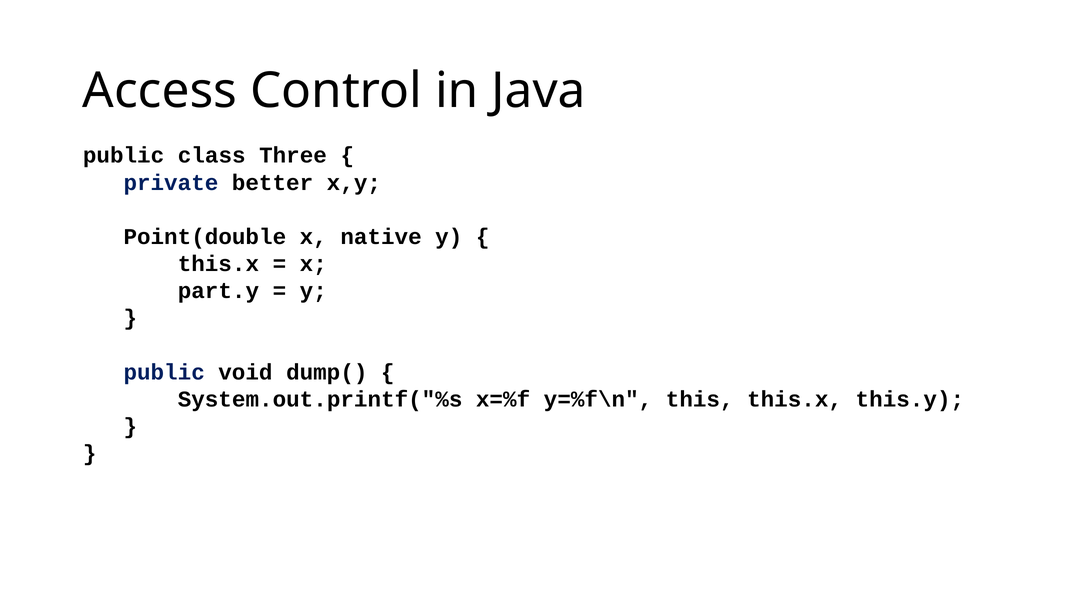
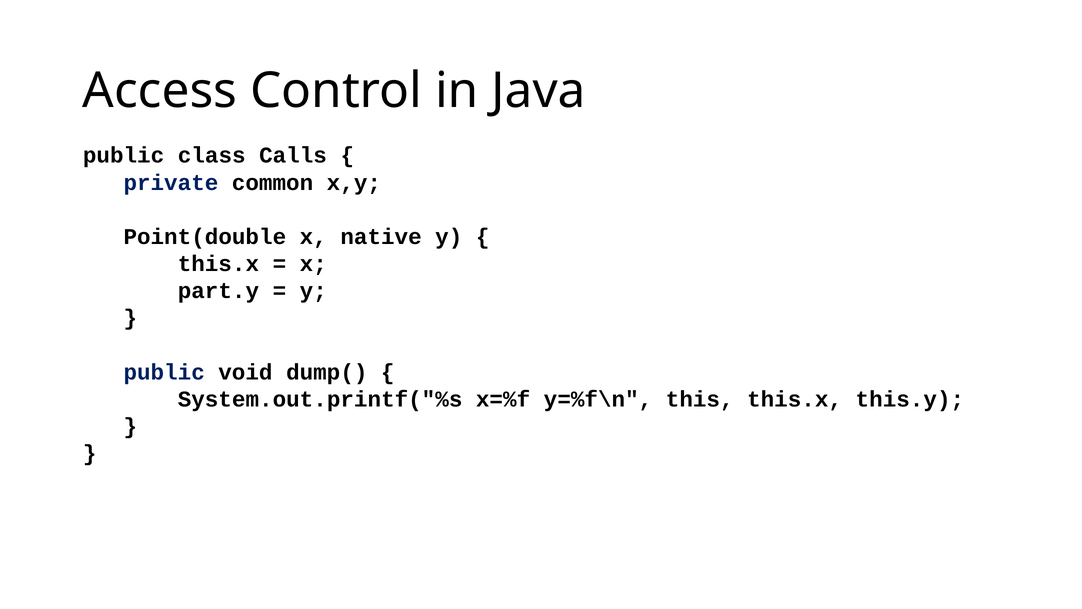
Three: Three -> Calls (293, 155)
better: better -> common (273, 182)
